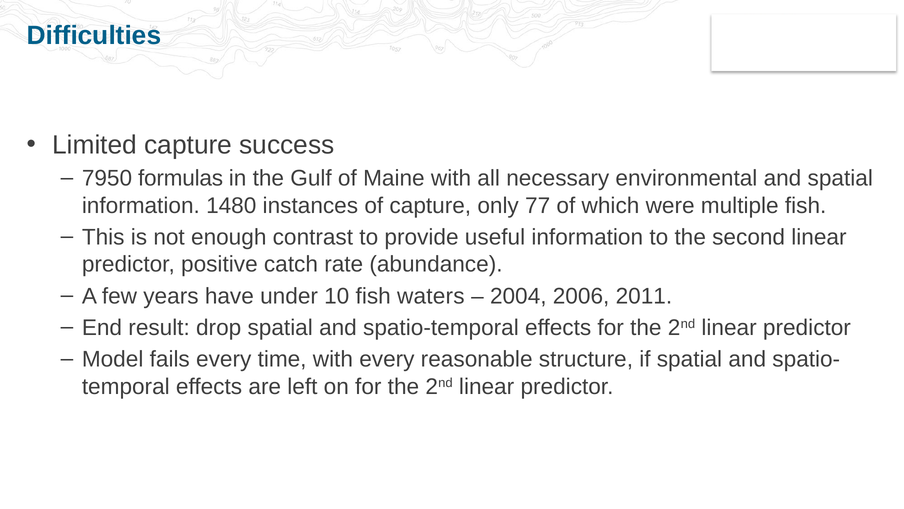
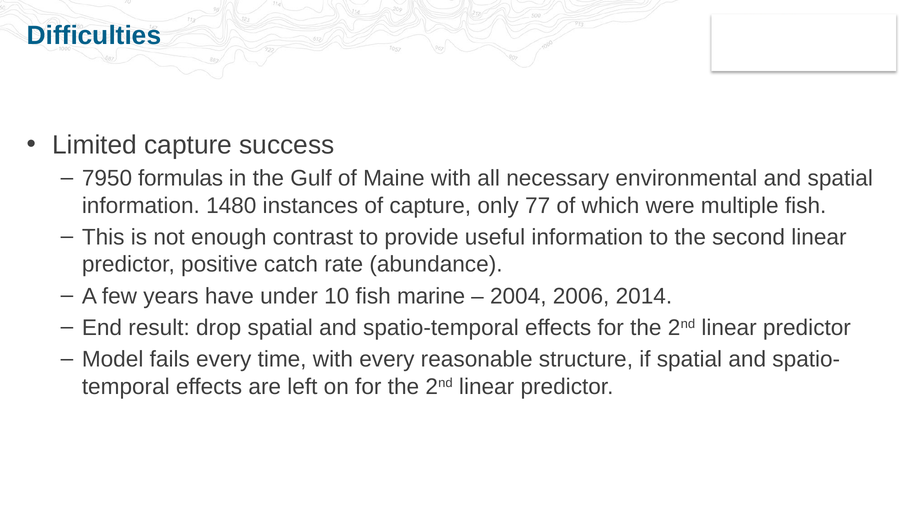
waters: waters -> marine (431, 296)
2011: 2011 -> 2014 (644, 296)
